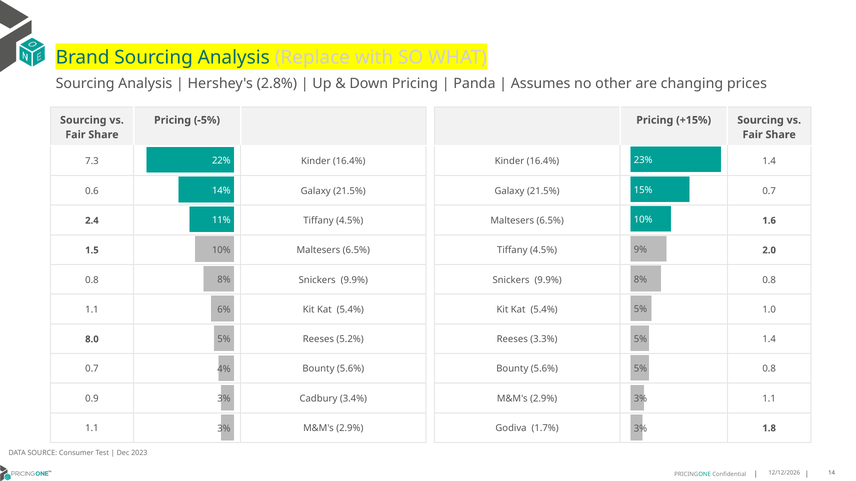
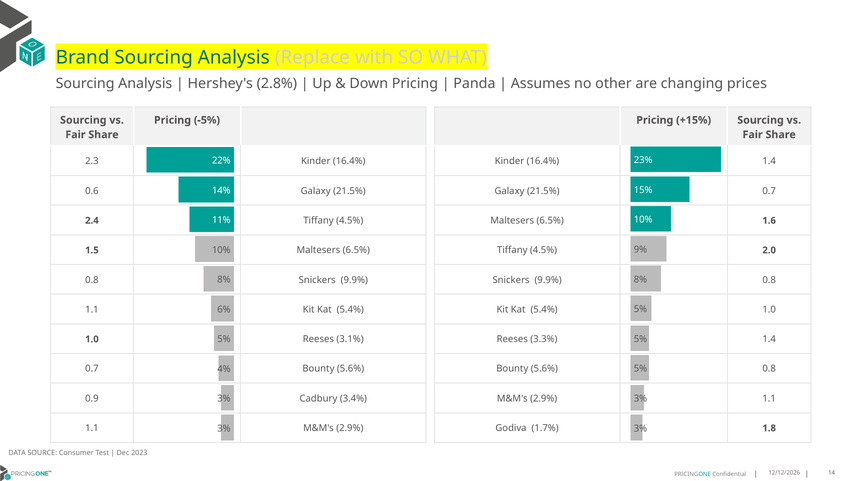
7.3: 7.3 -> 2.3 (92, 161)
8.0: 8.0 -> 1.0 (92, 340)
5.2%: 5.2% -> 3.1% (350, 340)
